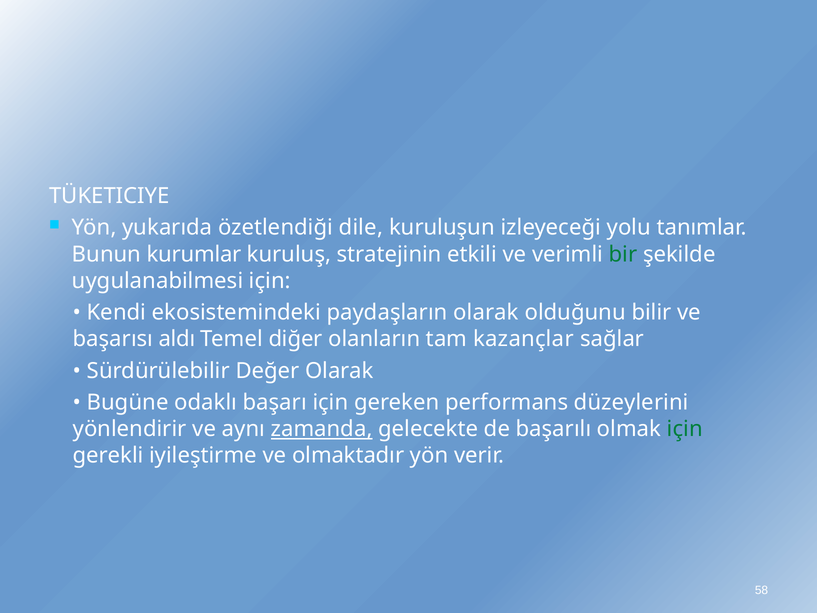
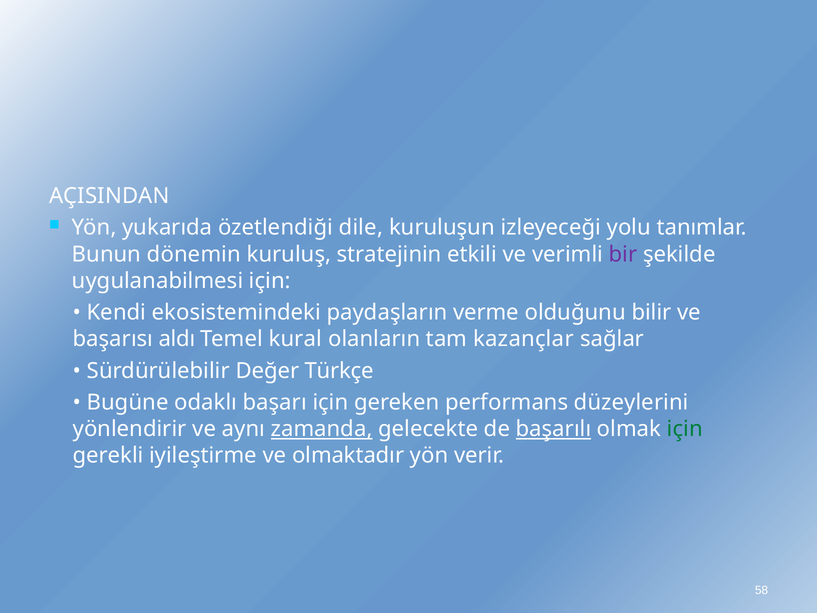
TÜKETICIYE: TÜKETICIYE -> AÇISINDAN (109, 196)
kurumlar: kurumlar -> dönemin (194, 254)
bir colour: green -> purple (623, 254)
paydaşların olarak: olarak -> verme (486, 312)
diğer: diğer -> kural (295, 339)
Değer Olarak: Olarak -> Türkçe (339, 371)
başarılı underline: none -> present (553, 429)
